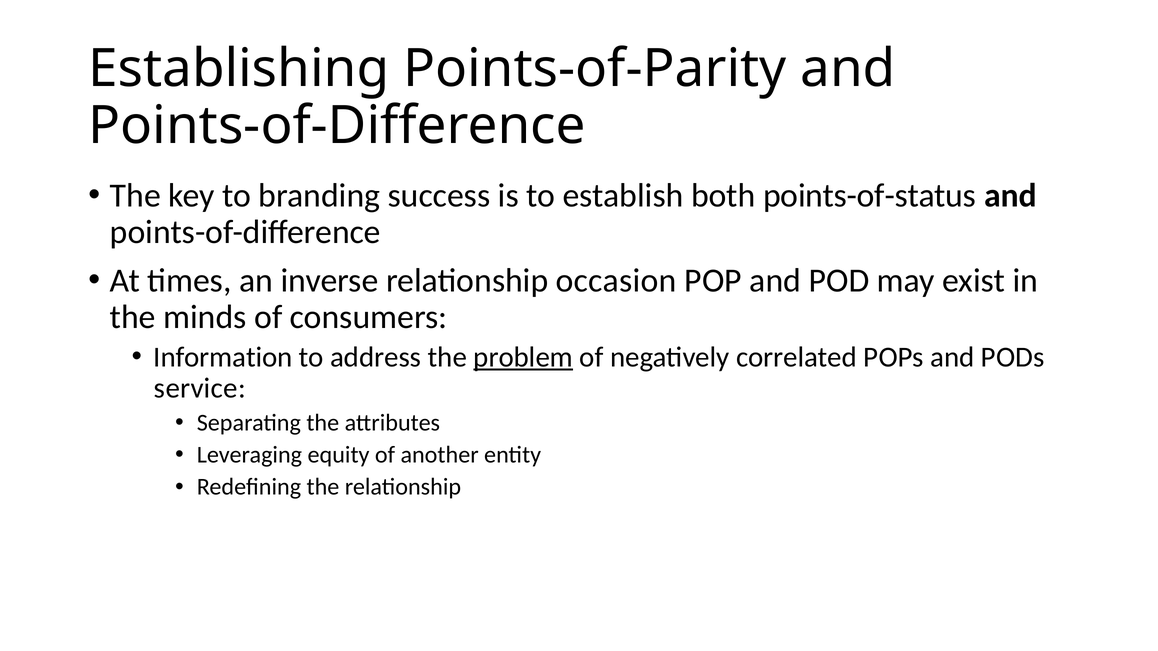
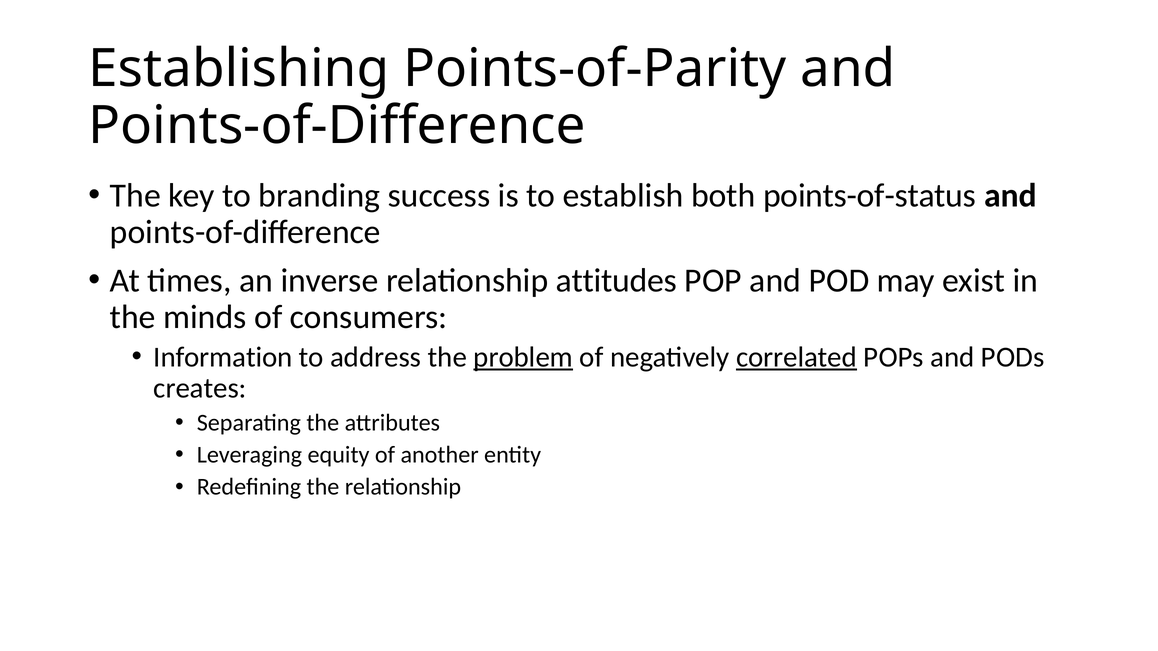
occasion: occasion -> attitudes (616, 281)
correlated underline: none -> present (797, 357)
service: service -> creates (200, 388)
